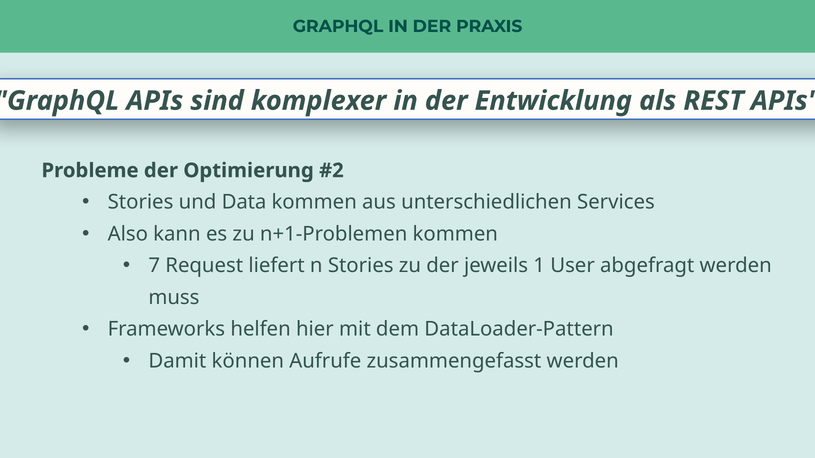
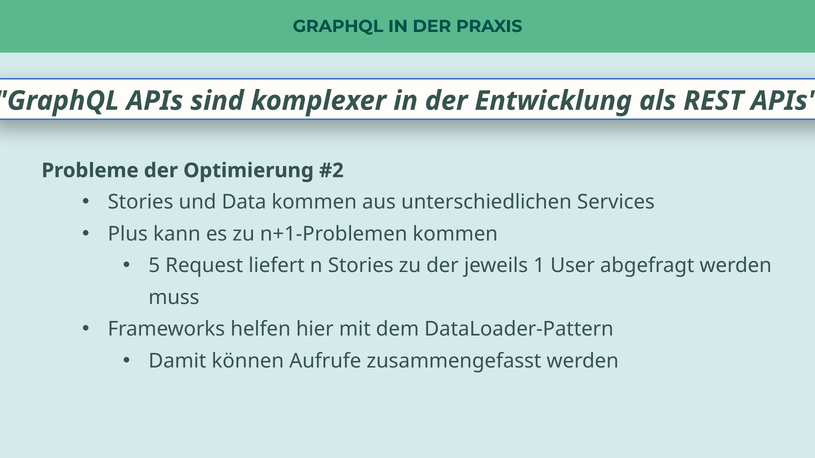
Also: Also -> Plus (128, 234)
7: 7 -> 5 (154, 266)
